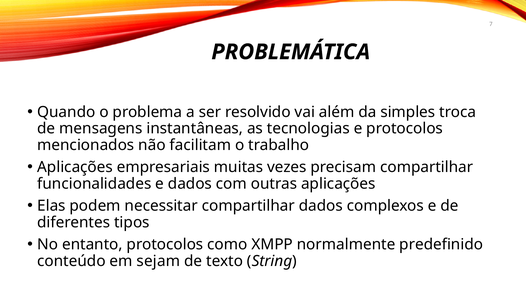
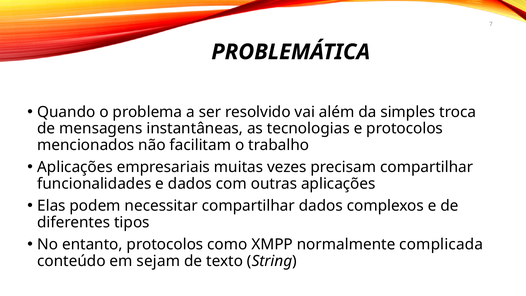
predefinido: predefinido -> complicada (441, 244)
